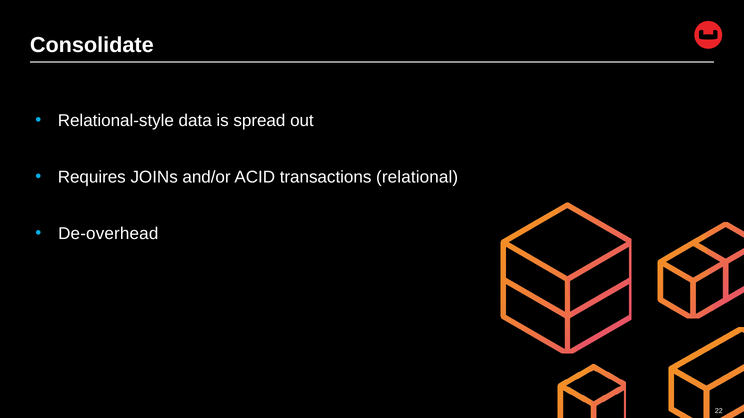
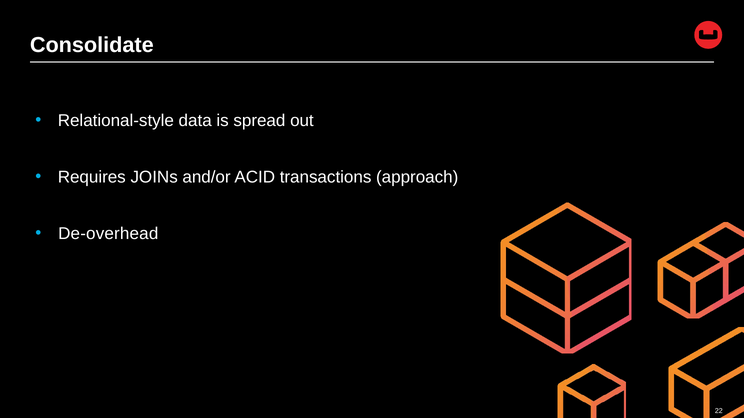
relational: relational -> approach (417, 177)
